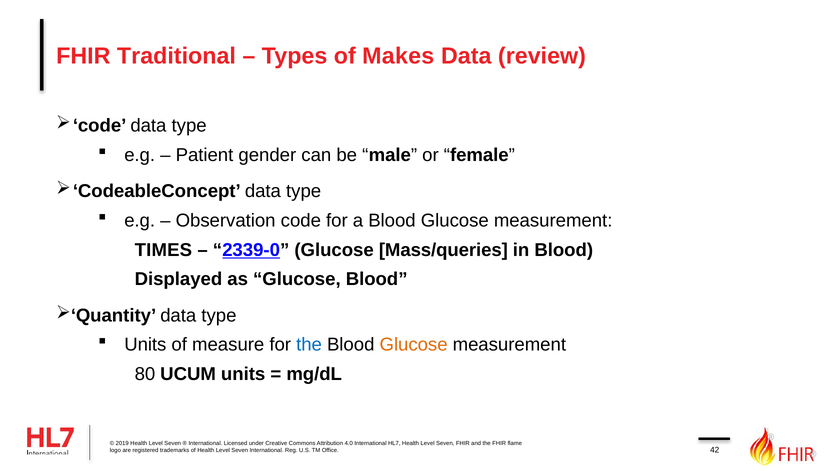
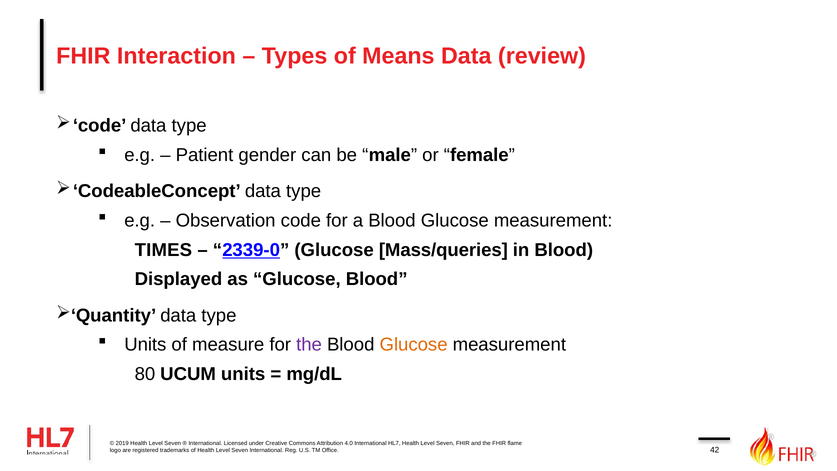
Traditional: Traditional -> Interaction (176, 56)
Makes: Makes -> Means (398, 56)
the colour: blue -> purple (309, 345)
